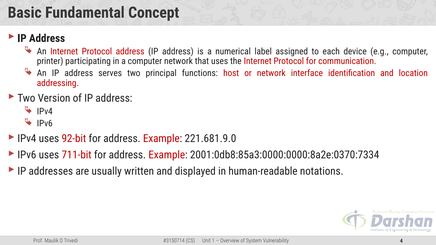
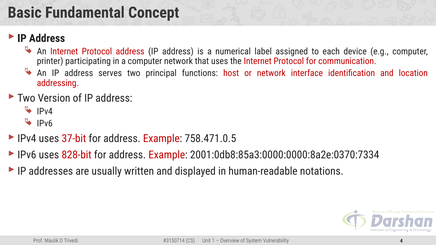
92-bit: 92-bit -> 37-bit (74, 139)
221.681.9.0: 221.681.9.0 -> 758.471.0.5 (210, 139)
711-bit: 711-bit -> 828-bit (77, 155)
